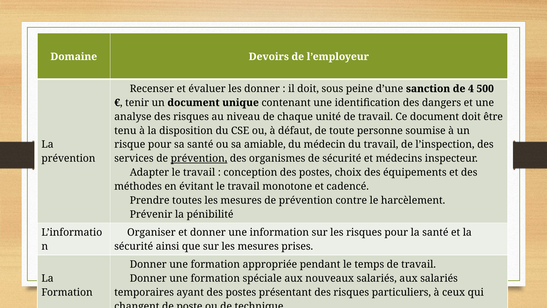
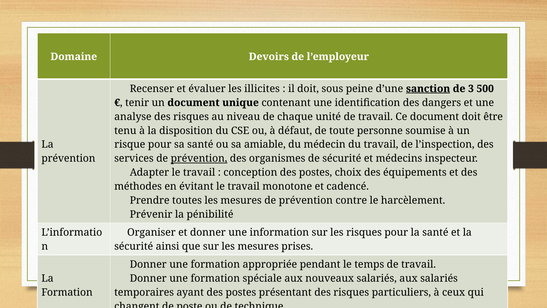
les donner: donner -> illicites (262, 89)
sanction underline: none -> present (428, 89)
4: 4 -> 3 (471, 89)
